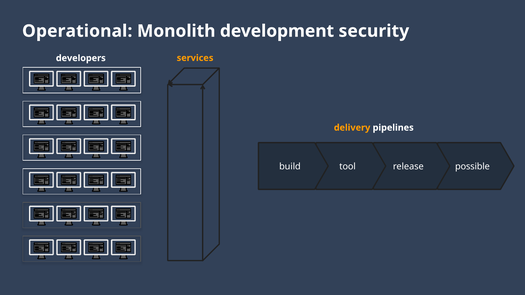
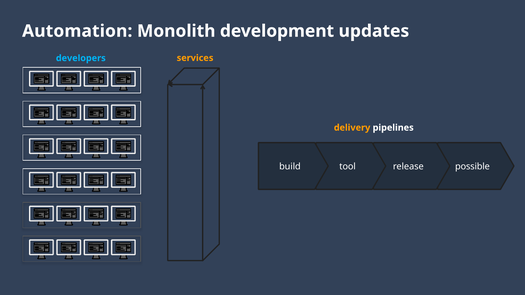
Operational: Operational -> Automation (77, 31)
security: security -> updates (374, 31)
developers colour: white -> light blue (81, 58)
